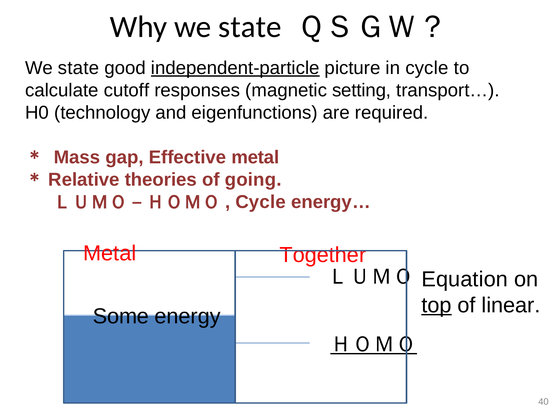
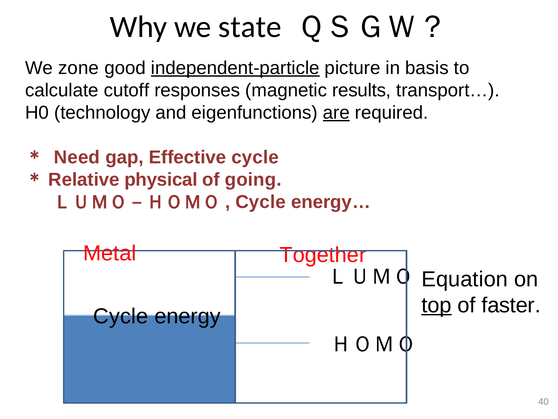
state: state -> zone (79, 68)
in cycle: cycle -> basis (427, 68)
setting: setting -> results (362, 90)
are underline: none -> present (336, 113)
Mass: Mass -> Need (77, 157)
Effective metal: metal -> cycle (255, 157)
theories: theories -> physical (161, 179)
linear: linear -> faster (511, 305)
Some: Some -> Cycle (121, 316)
ＨＯＭＯ underline: present -> none (374, 344)
